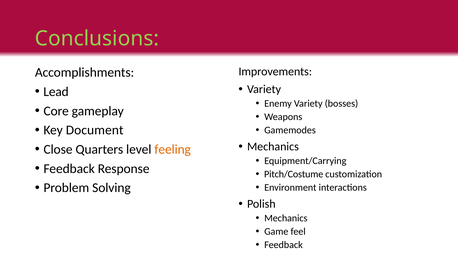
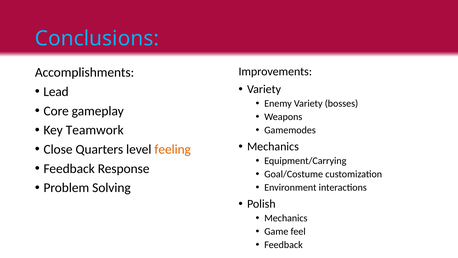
Conclusions colour: light green -> light blue (97, 38)
Document: Document -> Teamwork (95, 130)
Pitch/Costume: Pitch/Costume -> Goal/Costume (294, 174)
